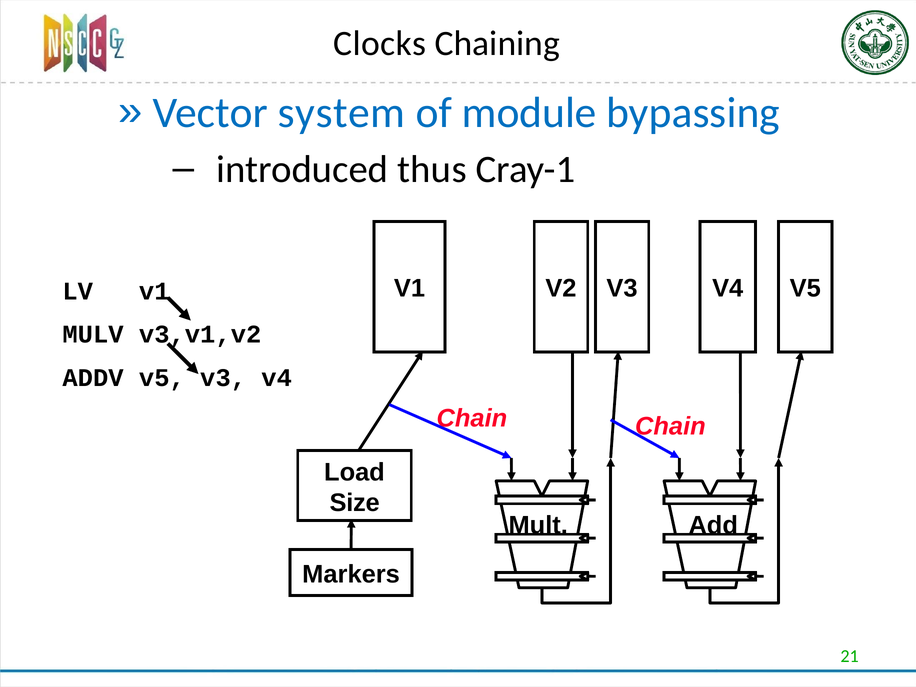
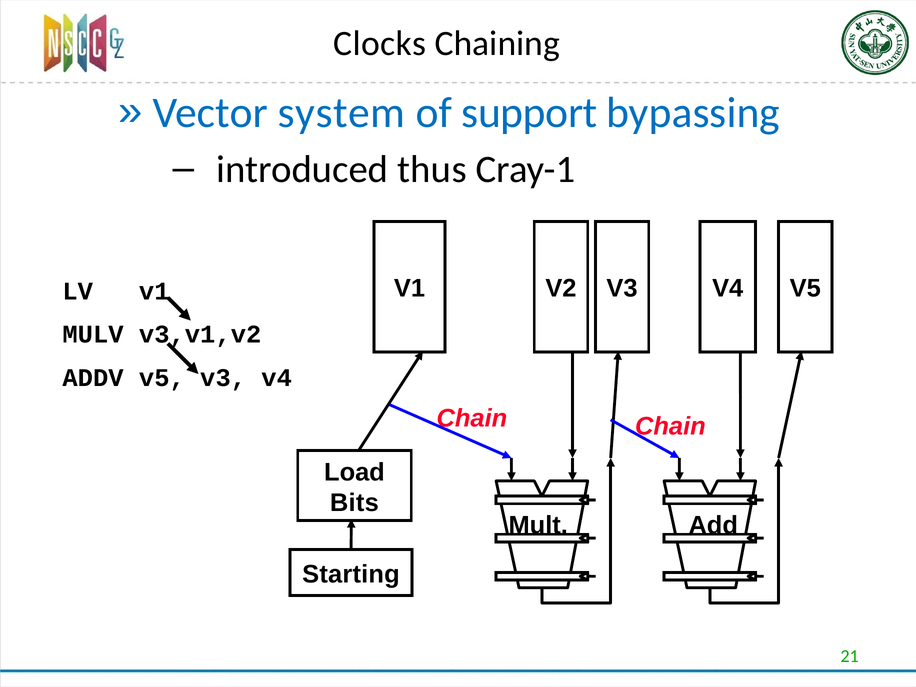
module: module -> support (529, 113)
Size: Size -> Bits (354, 503)
Markers: Markers -> Starting (351, 574)
